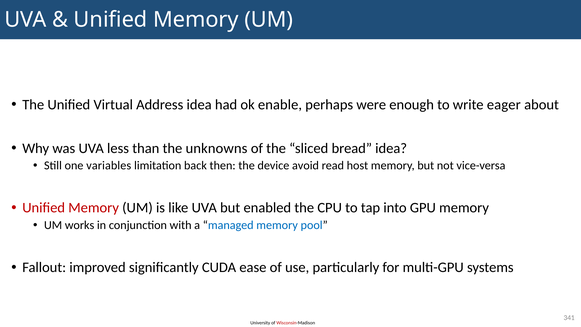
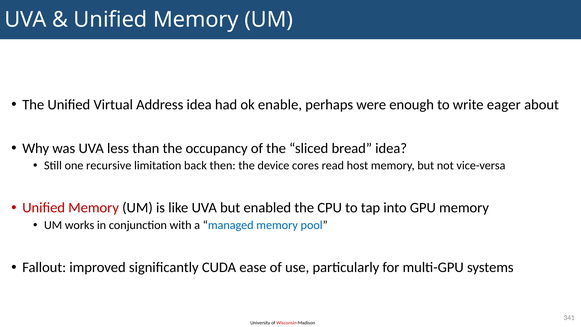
unknowns: unknowns -> occupancy (217, 148)
variables: variables -> recursive (109, 166)
avoid: avoid -> cores (305, 166)
